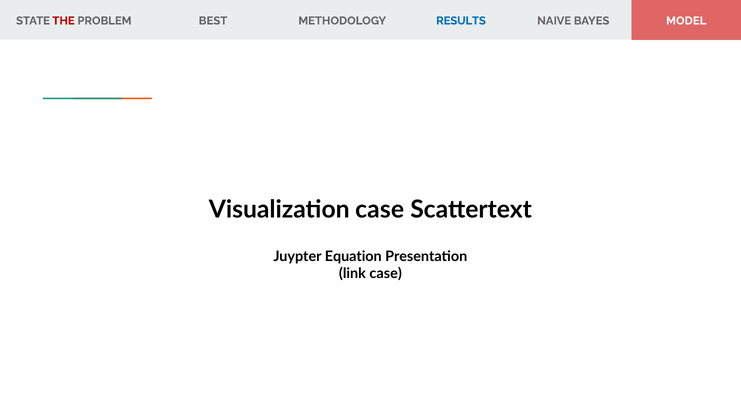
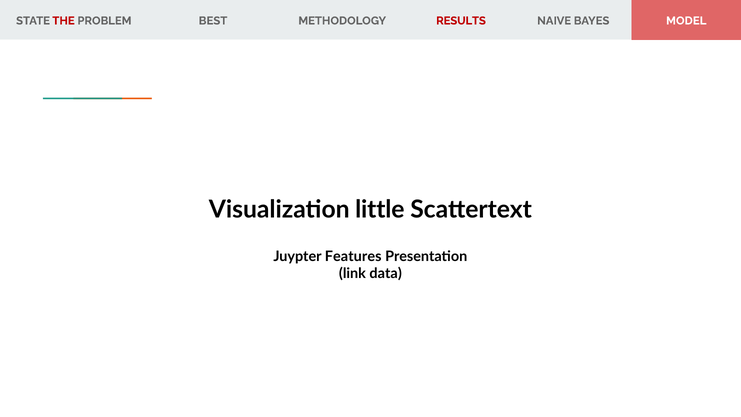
RESULTS colour: blue -> red (461, 21)
Visualization case: case -> little (380, 209)
Equation: Equation -> Features (353, 256)
link case: case -> data (386, 274)
